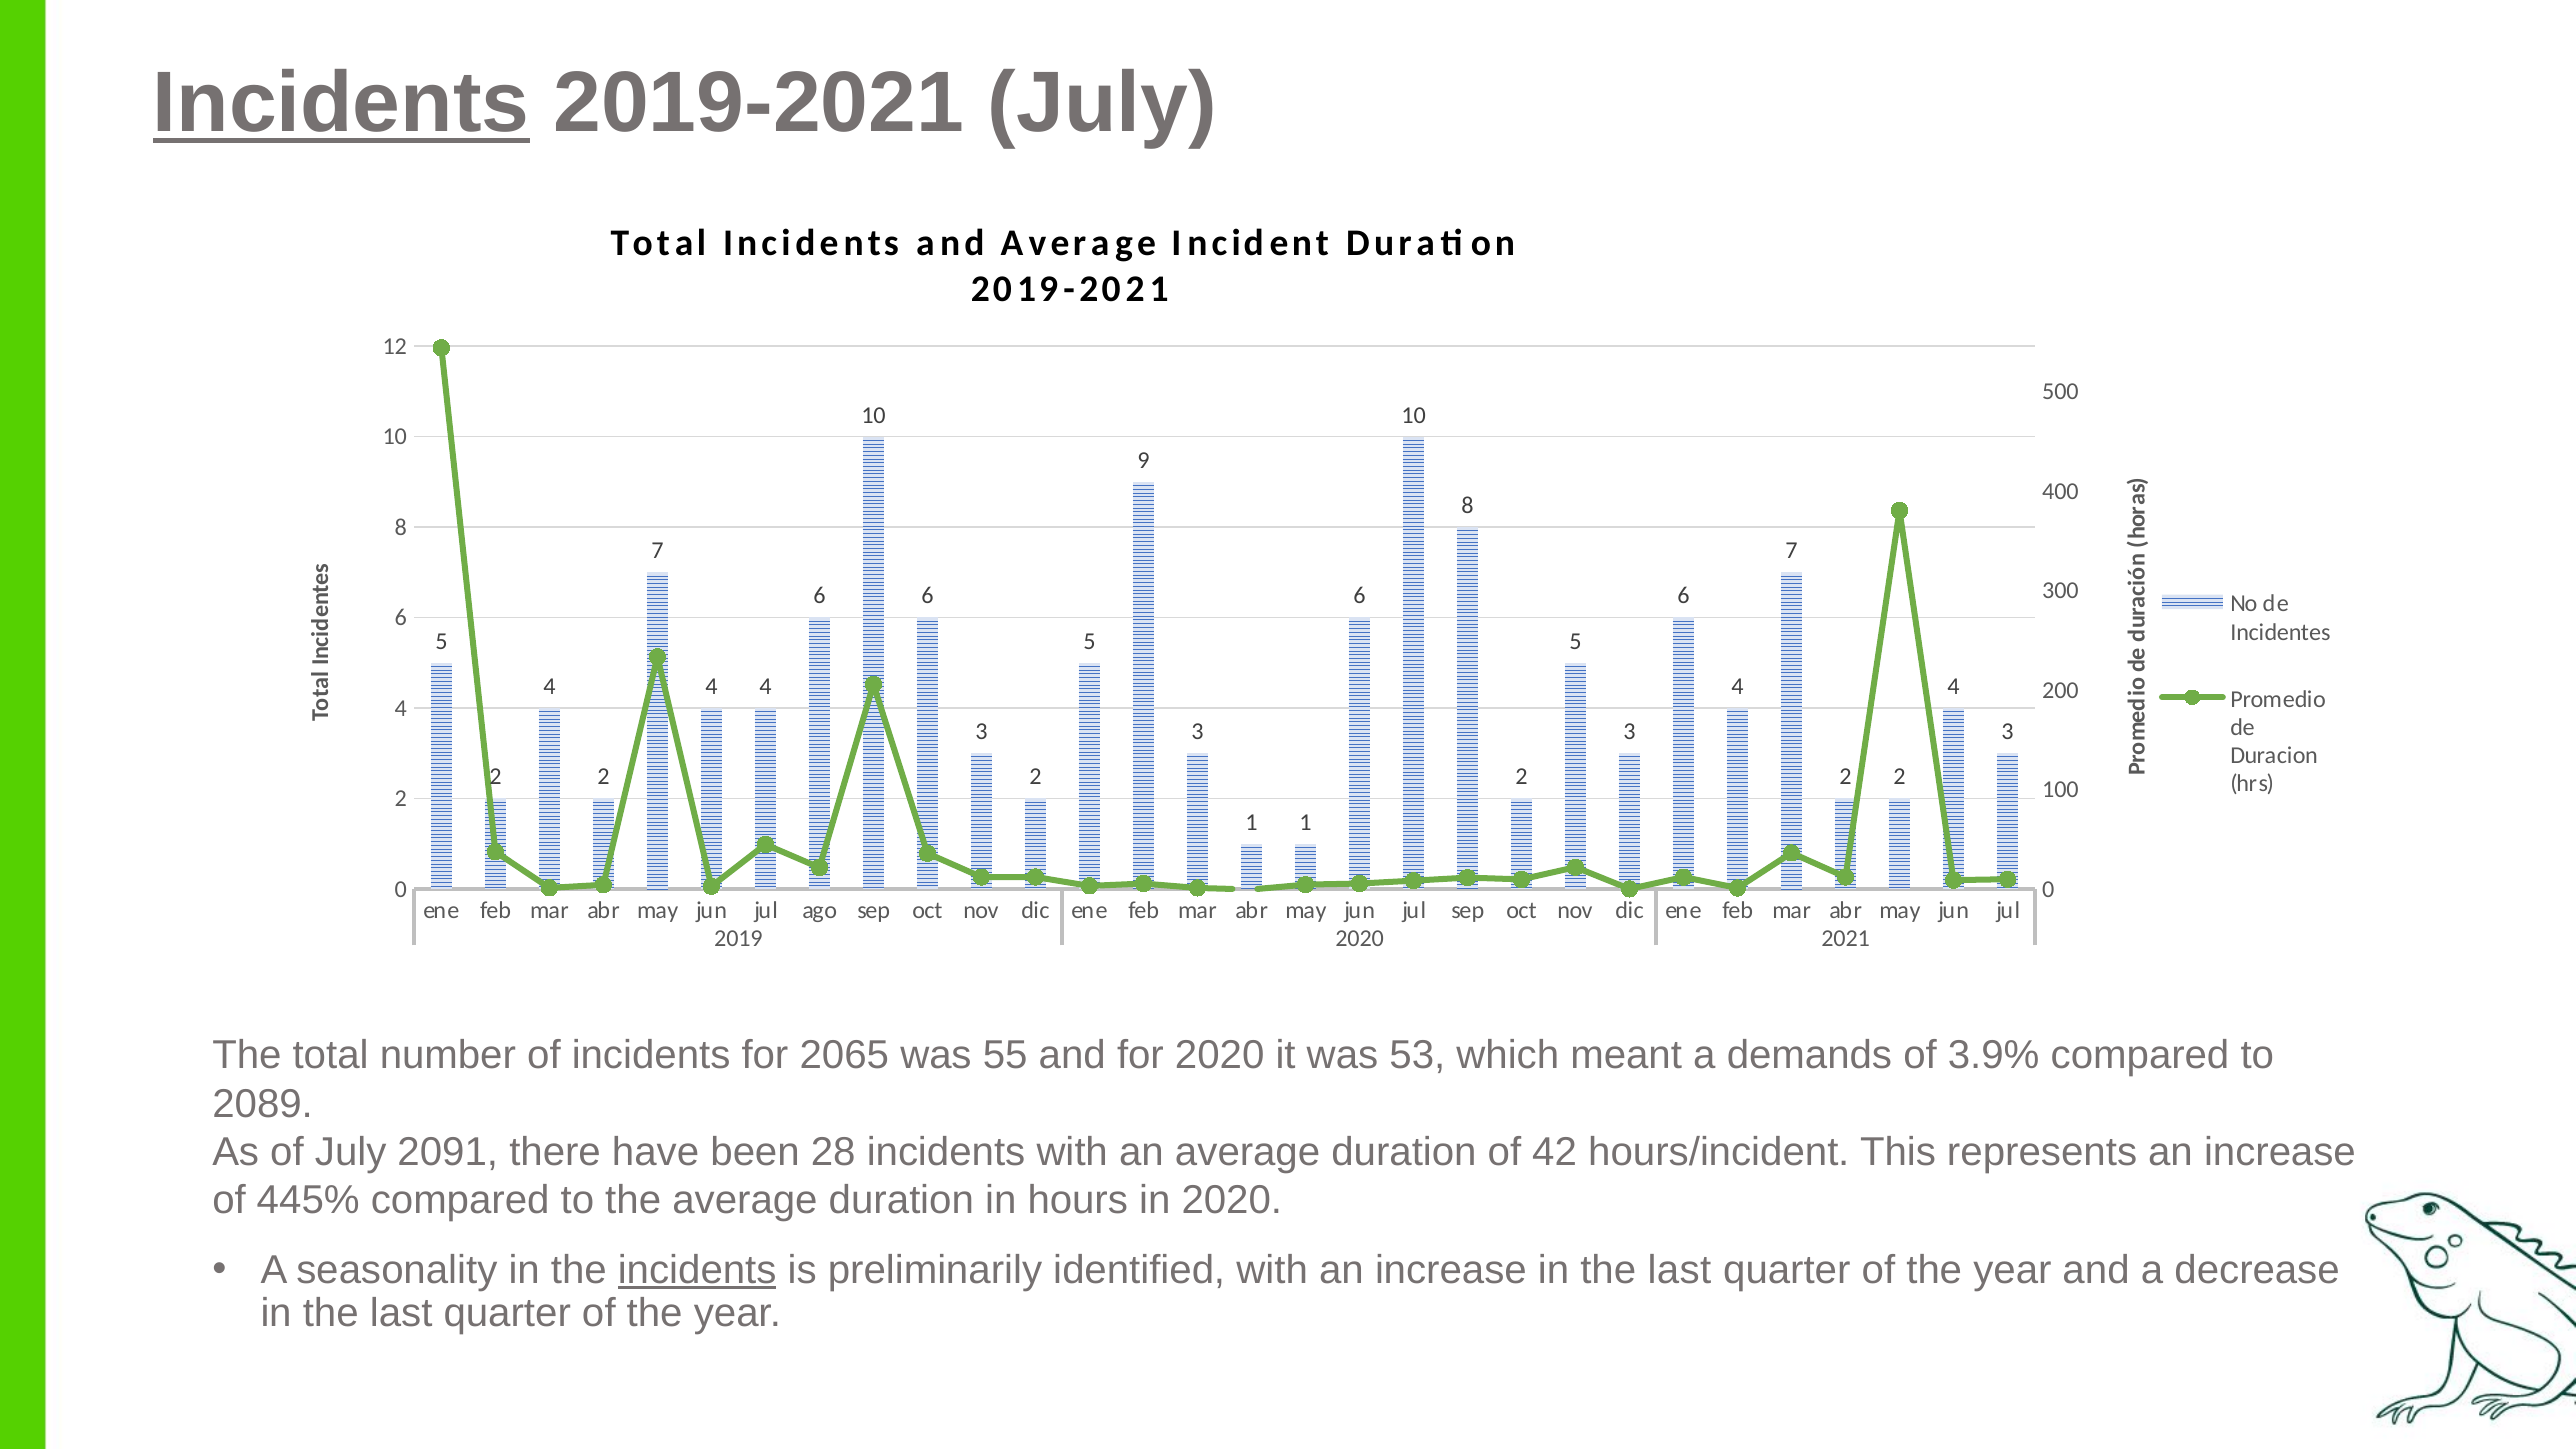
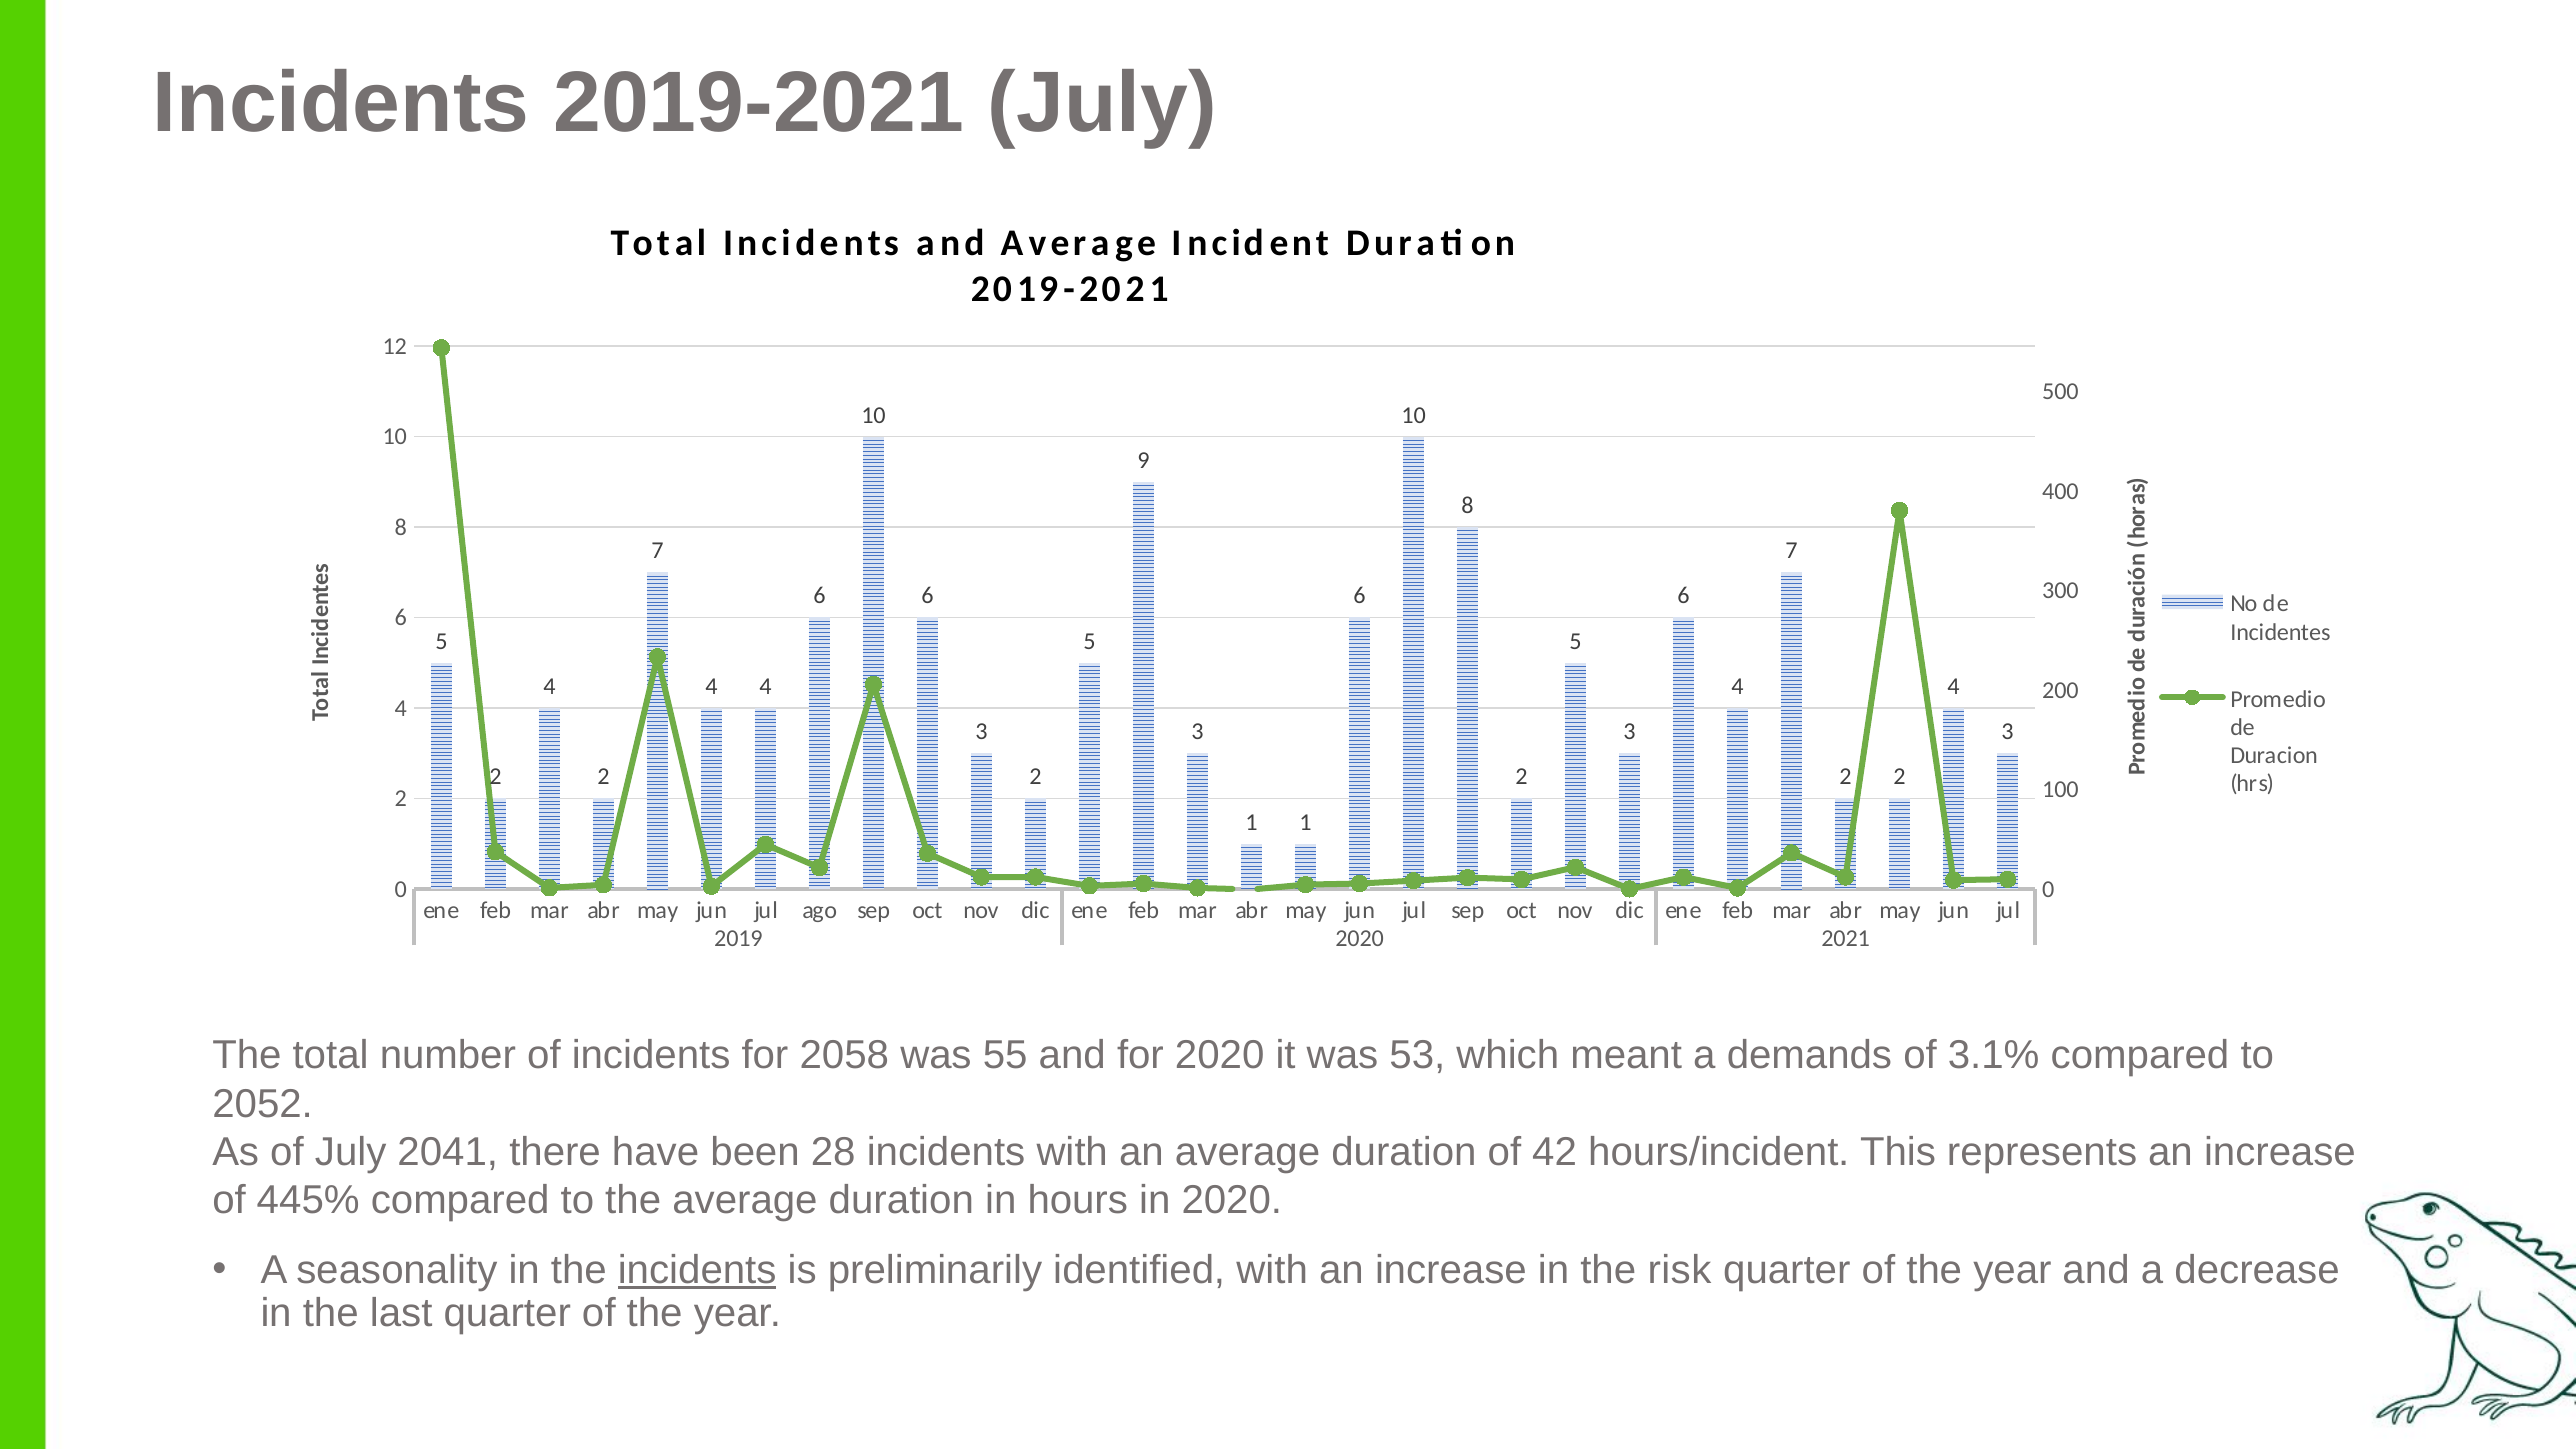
Incidents underline: present -> none (341, 103)
2065: 2065 -> 2058 (844, 1056)
3.9%: 3.9% -> 3.1% (1994, 1056)
2089: 2089 -> 2052 (263, 1104)
2091: 2091 -> 2041 (448, 1152)
increase in the last: last -> risk (1679, 1270)
